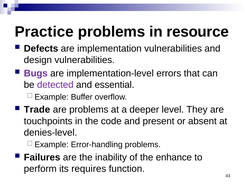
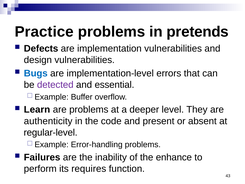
resource: resource -> pretends (198, 32)
Bugs colour: purple -> blue (36, 73)
Trade: Trade -> Learn (37, 109)
touchpoints: touchpoints -> authenticity (48, 121)
denies-level: denies-level -> regular-level (51, 132)
